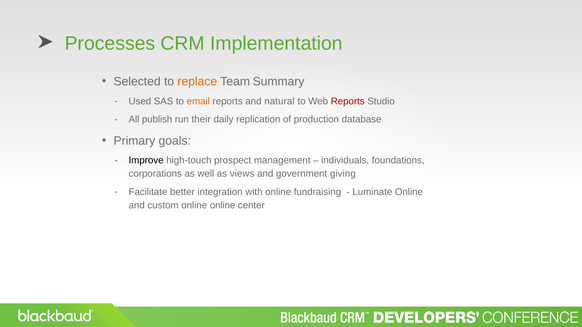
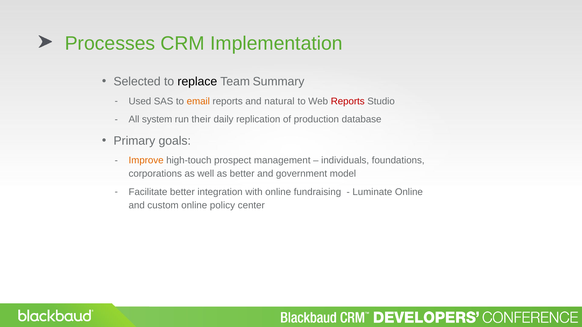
replace colour: orange -> black (197, 82)
publish: publish -> system (157, 120)
Improve colour: black -> orange (146, 161)
as views: views -> better (242, 174)
giving: giving -> model (343, 174)
online online: online -> policy (222, 206)
